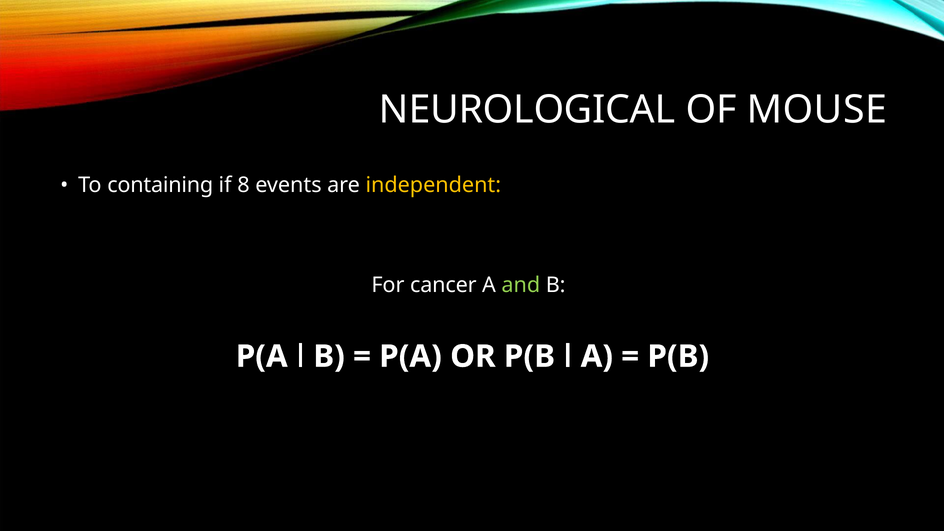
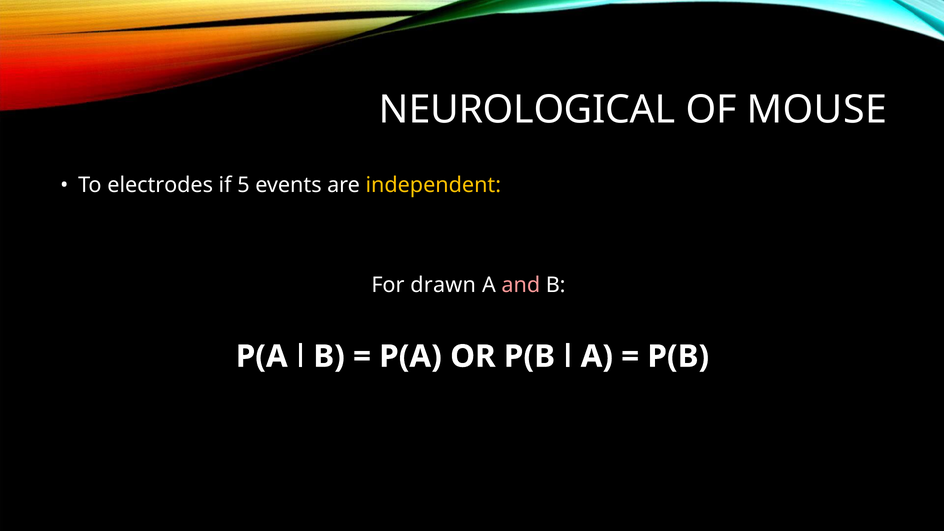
containing: containing -> electrodes (160, 185)
8: 8 -> 5 (244, 185)
cancer: cancer -> drawn (443, 285)
and colour: light green -> pink (521, 285)
